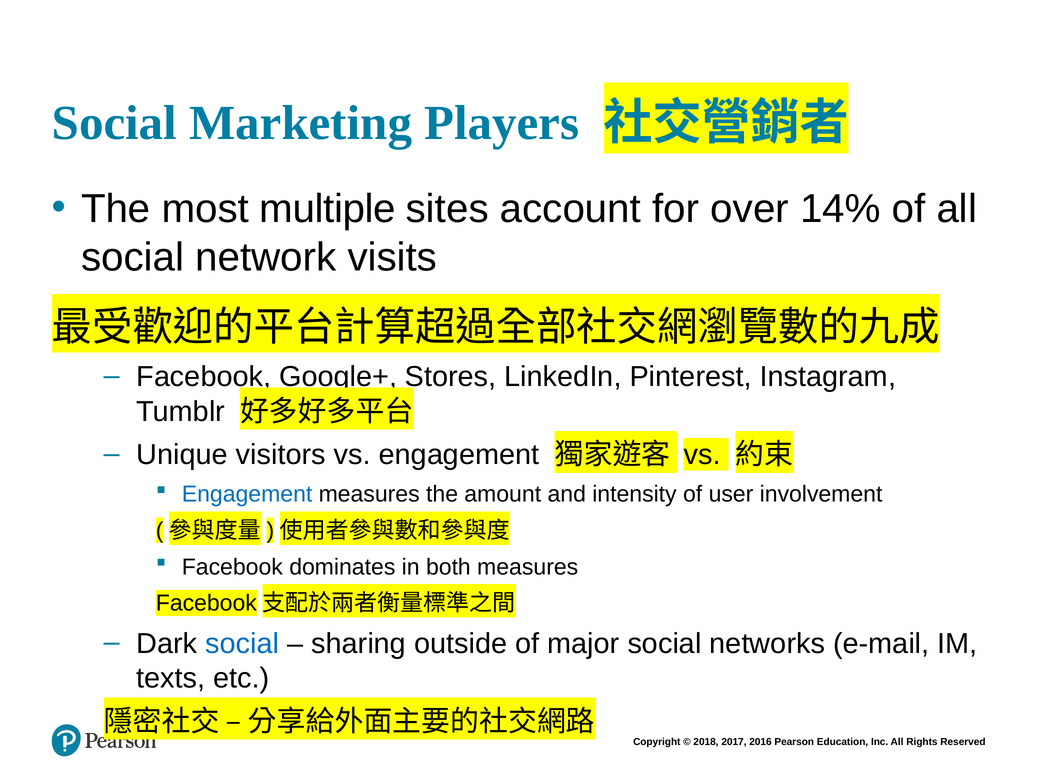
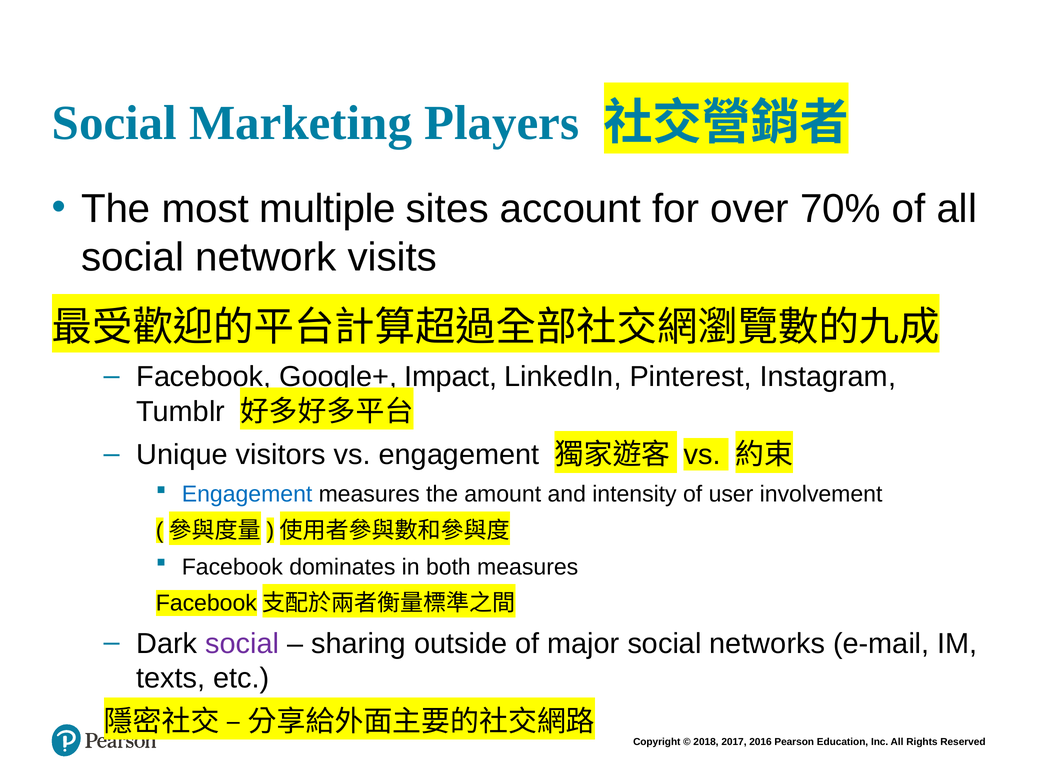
14%: 14% -> 70% (840, 209)
Stores: Stores -> Impact (451, 377)
social colour: blue -> purple (242, 644)
